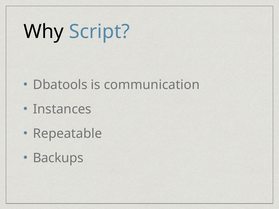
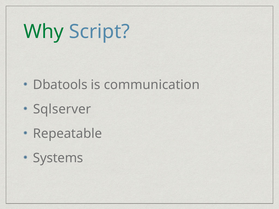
Why colour: black -> green (44, 32)
Instances: Instances -> Sqlserver (62, 109)
Backups: Backups -> Systems (58, 158)
